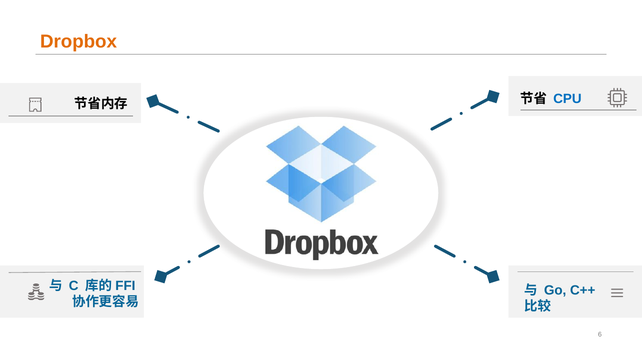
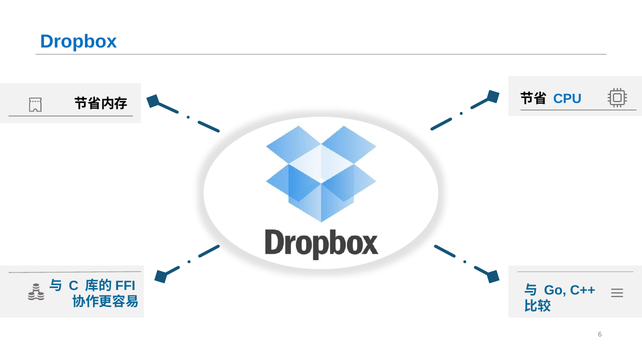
Dropbox colour: orange -> blue (79, 42)
